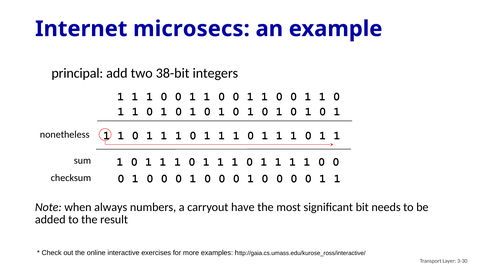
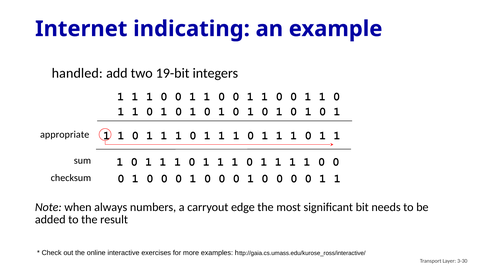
microsecs: microsecs -> indicating (191, 29)
principal: principal -> handled (77, 73)
38-bit: 38-bit -> 19-bit (173, 73)
nonetheless: nonetheless -> appropriate (65, 135)
have: have -> edge (243, 207)
